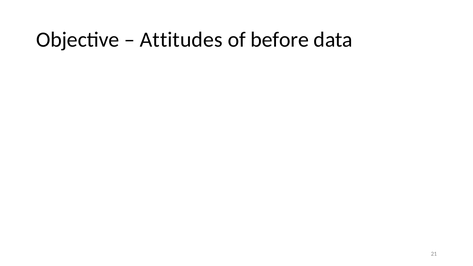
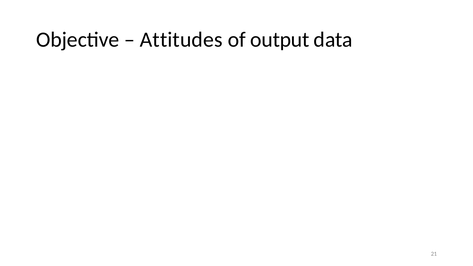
before: before -> output (280, 40)
